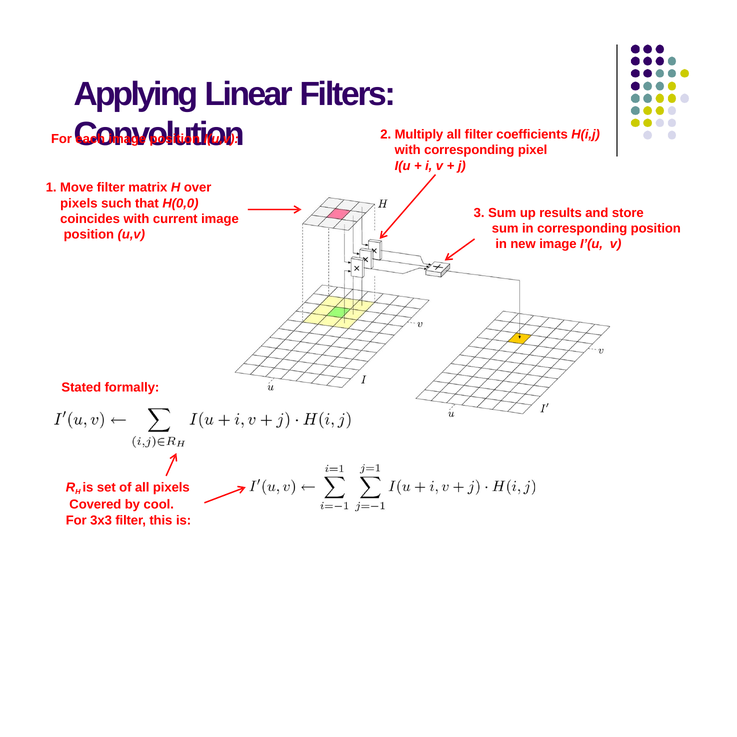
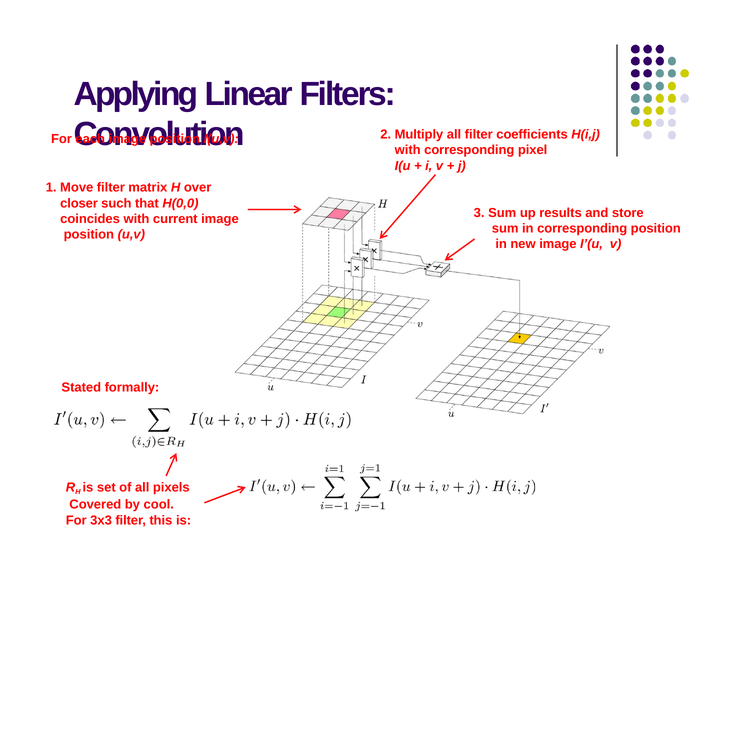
pixels: pixels -> closer (79, 203)
